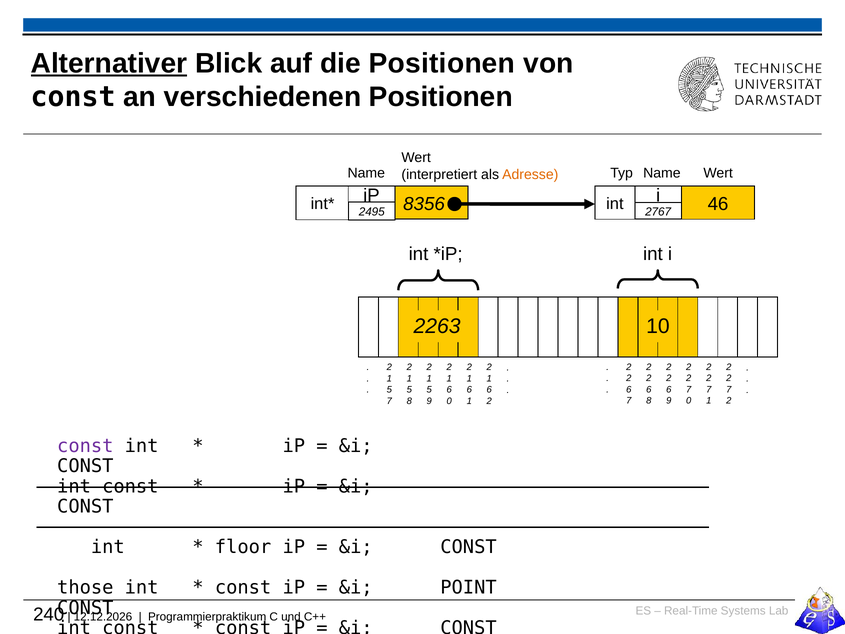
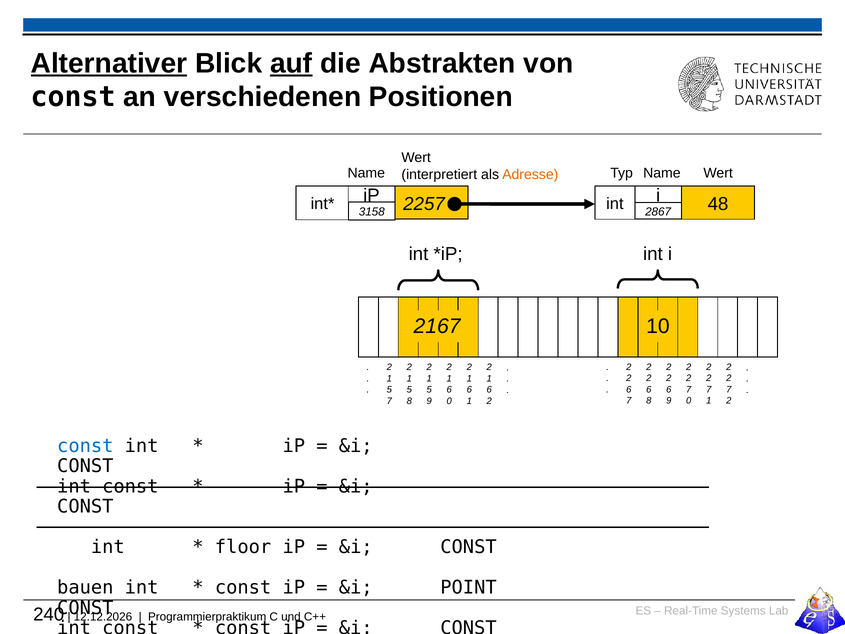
auf underline: none -> present (291, 63)
die Positionen: Positionen -> Abstrakten (442, 63)
8356: 8356 -> 2257 (424, 204)
2767: 2767 -> 2867 (658, 212)
2495: 2495 -> 3158 (372, 212)
46: 46 -> 48 (718, 204)
2263: 2263 -> 2167 (437, 326)
const colour: purple -> blue (85, 446)
those: those -> bauen (85, 588)
